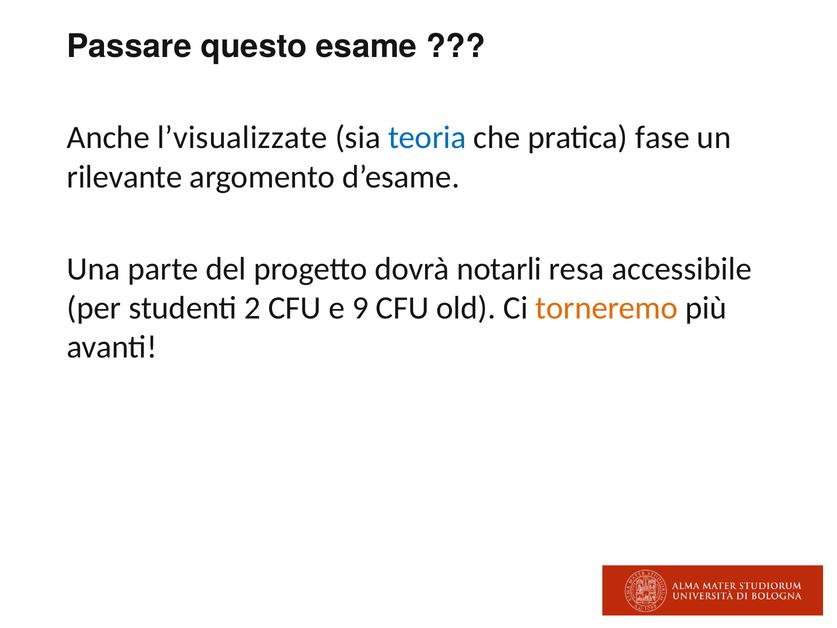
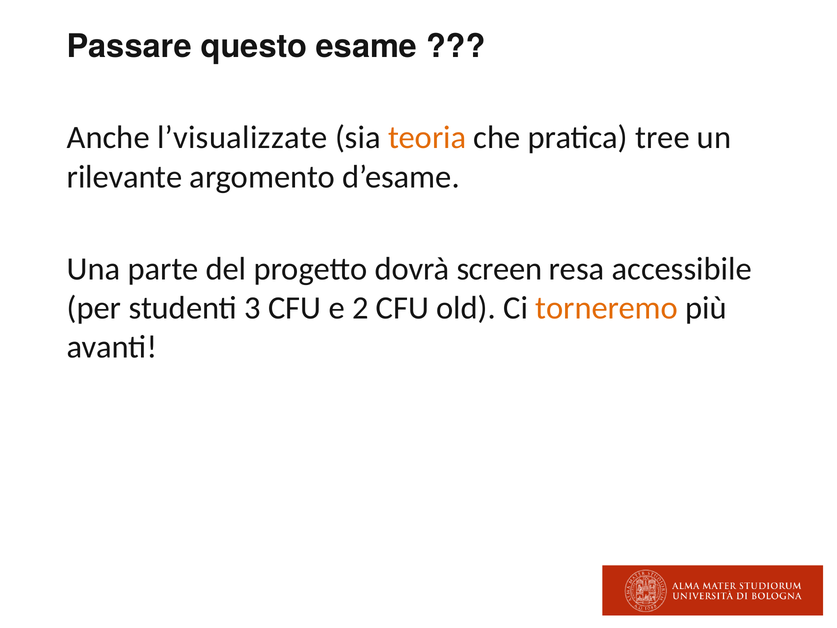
teoria colour: blue -> orange (427, 138)
fase: fase -> tree (662, 138)
notarli: notarli -> screen (499, 269)
2: 2 -> 3 (253, 308)
9: 9 -> 2 (360, 308)
